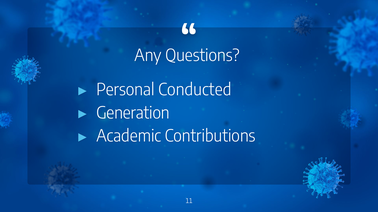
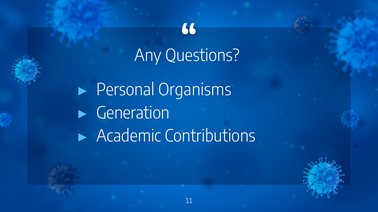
Conducted: Conducted -> Organisms (195, 90)
